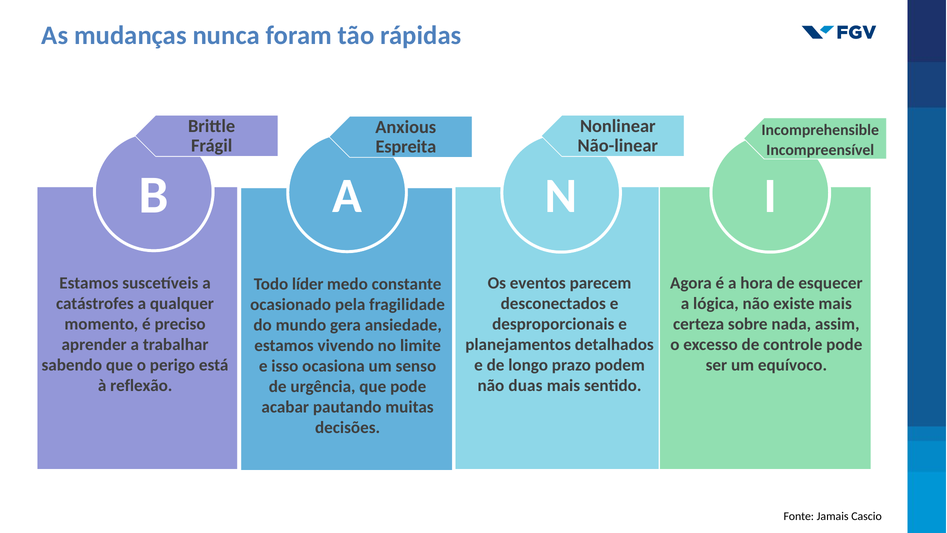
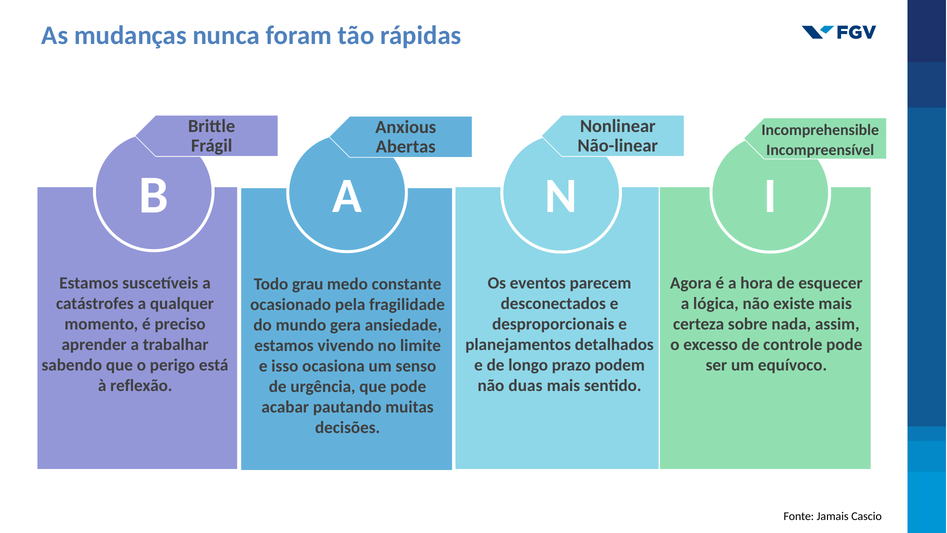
Espreita: Espreita -> Abertas (406, 147)
líder: líder -> grau (308, 284)
